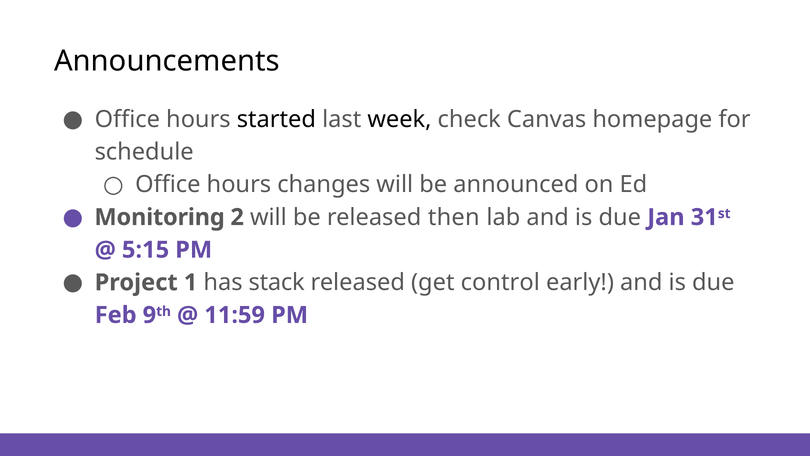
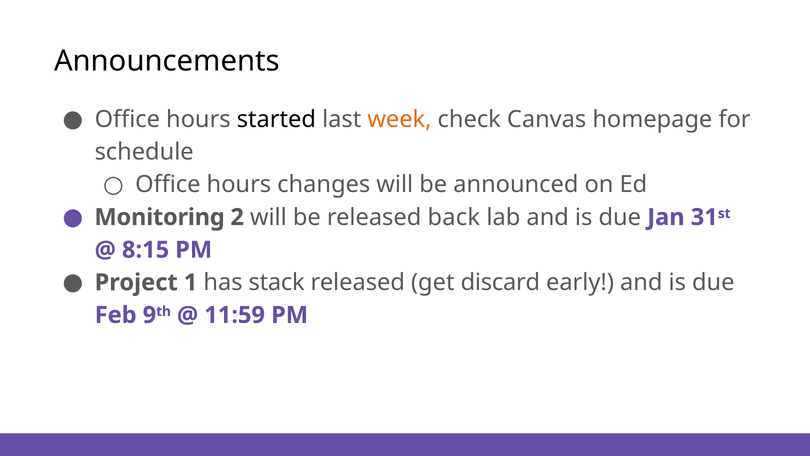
week colour: black -> orange (399, 119)
then: then -> back (454, 217)
5:15: 5:15 -> 8:15 (146, 250)
control: control -> discard (500, 282)
